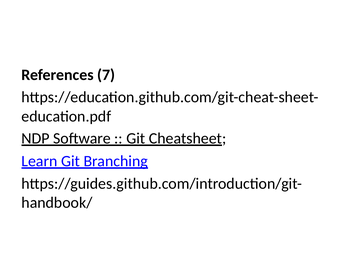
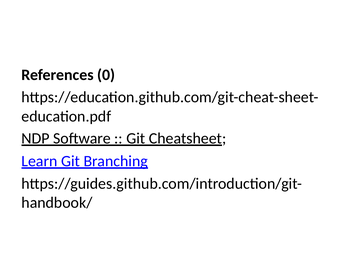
7: 7 -> 0 (106, 75)
